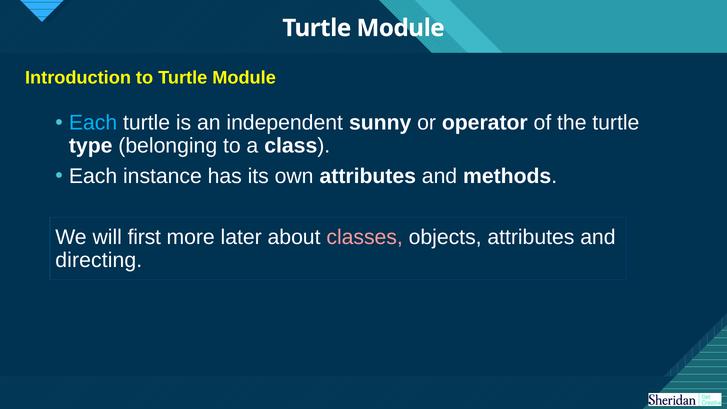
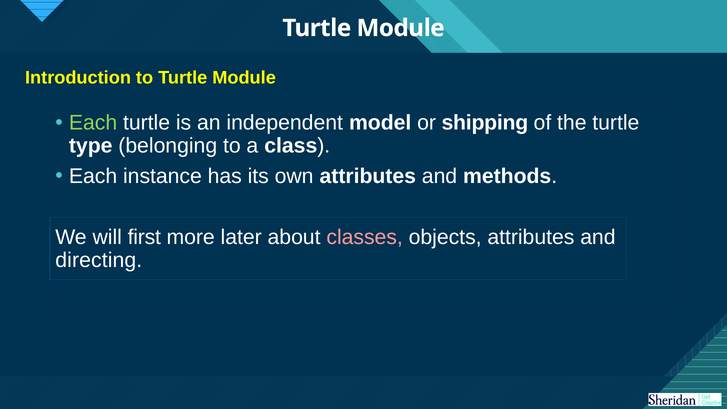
Each colour: light blue -> light green (93, 123)
sunny: sunny -> model (380, 123)
operator: operator -> shipping (485, 123)
